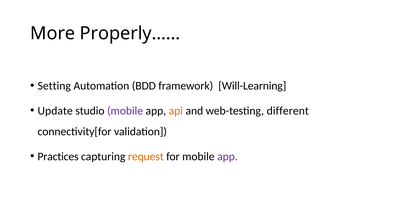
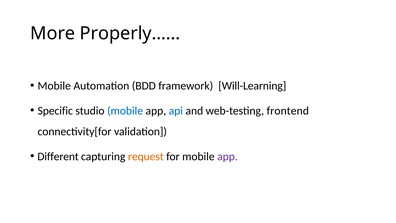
Setting: Setting -> Mobile (54, 86)
Update: Update -> Specific (55, 111)
mobile colour: purple -> blue (125, 111)
api colour: orange -> blue (176, 111)
different: different -> frontend (288, 111)
Practices: Practices -> Different (58, 156)
